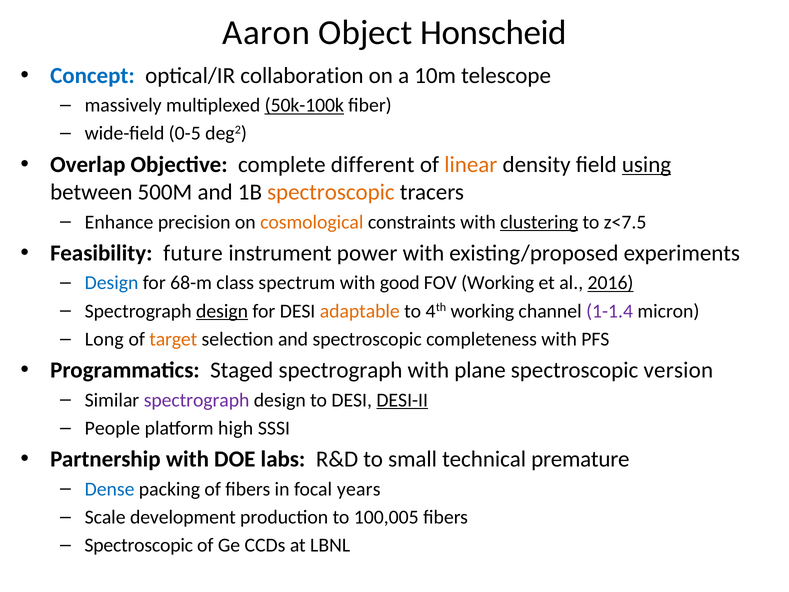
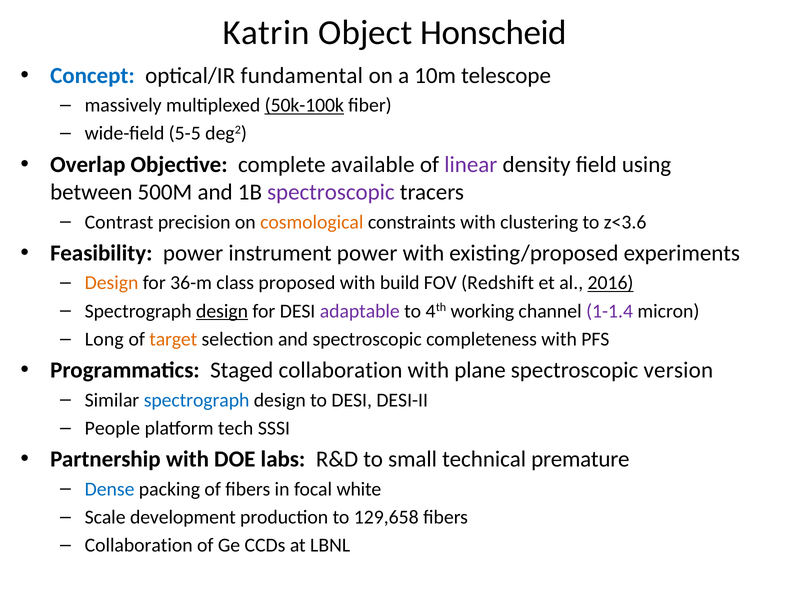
Aaron: Aaron -> Katrin (266, 33)
collaboration: collaboration -> fundamental (302, 76)
0-5: 0-5 -> 5-5 (185, 133)
different: different -> available (373, 165)
linear colour: orange -> purple (471, 165)
using underline: present -> none (647, 165)
spectroscopic colour: orange -> purple (331, 192)
Enhance: Enhance -> Contrast (119, 222)
clustering underline: present -> none (539, 222)
z<7.5: z<7.5 -> z<3.6 (625, 222)
Feasibility future: future -> power (193, 253)
Design colour: blue -> orange (112, 283)
68-m: 68-m -> 36-m (191, 283)
spectrum: spectrum -> proposed (297, 283)
good: good -> build (400, 283)
FOV Working: Working -> Redshift (498, 283)
adaptable colour: orange -> purple (360, 311)
Staged spectrograph: spectrograph -> collaboration (341, 370)
spectrograph colour: purple -> blue (197, 400)
DESI-II underline: present -> none (402, 400)
high: high -> tech (236, 428)
years: years -> white (359, 489)
100,005: 100,005 -> 129,658 (386, 517)
Spectroscopic: Spectroscopic -> Collaboration (139, 545)
